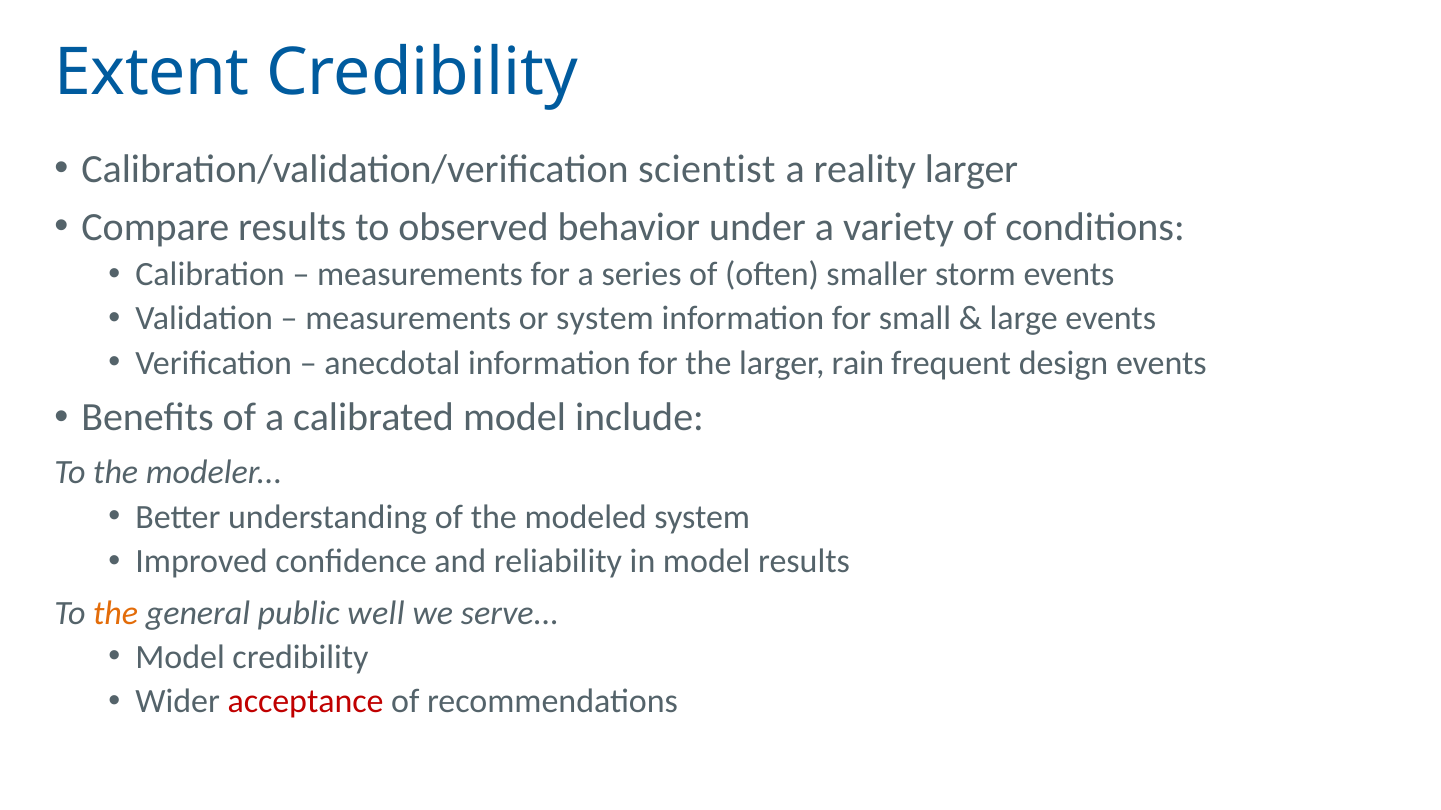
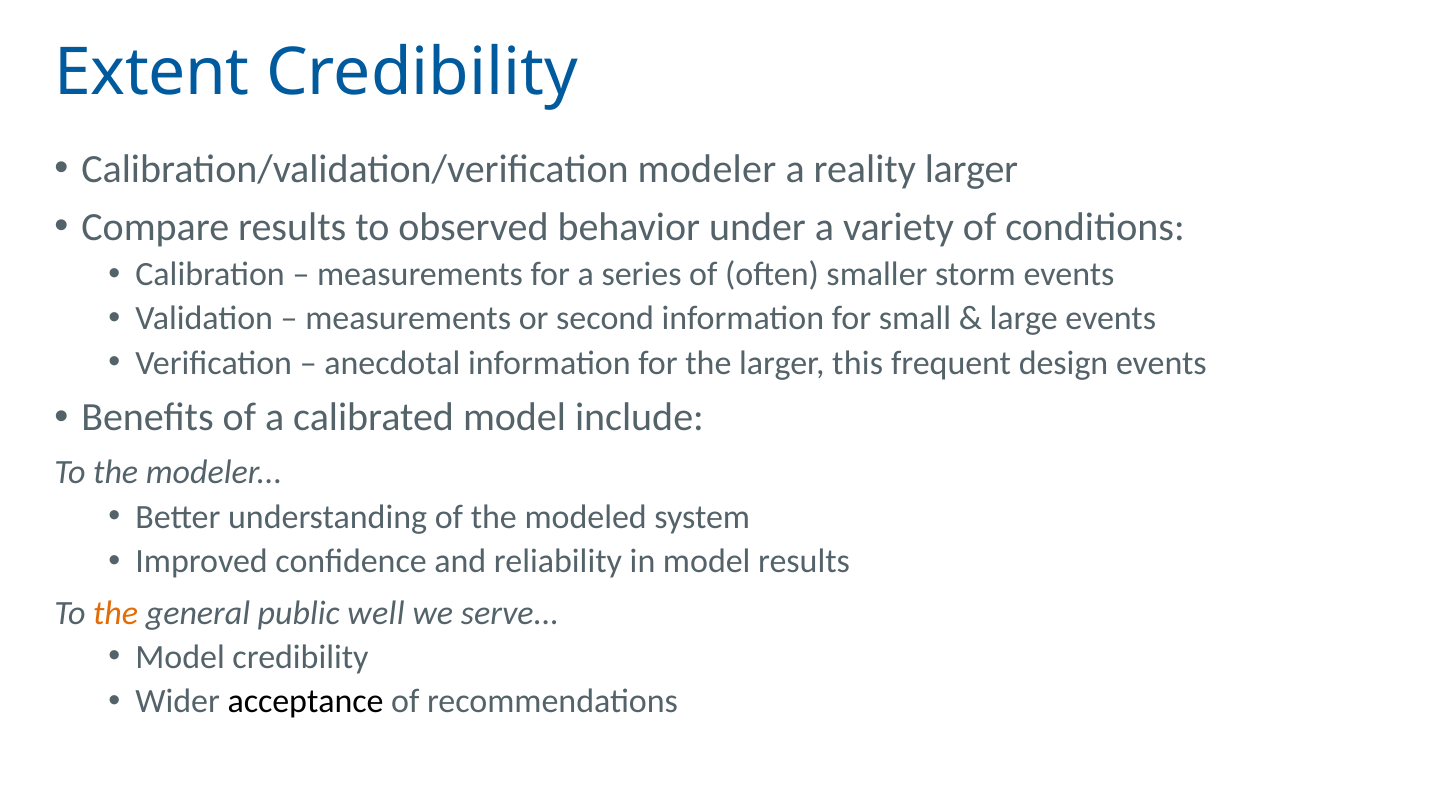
Calibration/validation/verification scientist: scientist -> modeler (707, 169)
or system: system -> second (605, 319)
rain: rain -> this (858, 363)
acceptance colour: red -> black (306, 702)
